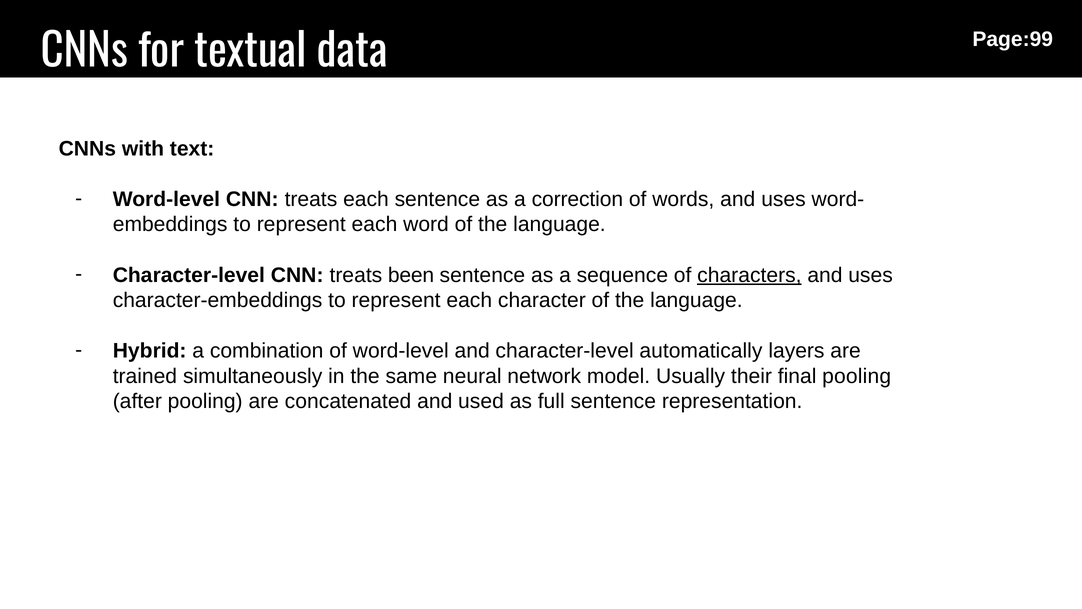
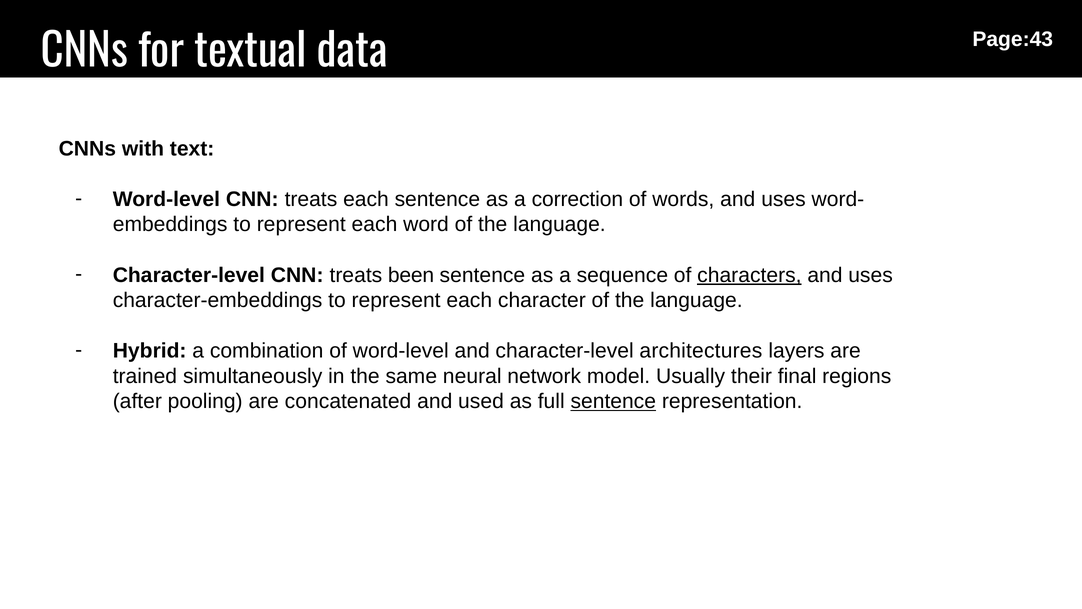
Page:99: Page:99 -> Page:43 (1013, 39)
automatically: automatically -> architectures (701, 351)
final pooling: pooling -> regions (857, 376)
sentence underline: none -> present (613, 401)
